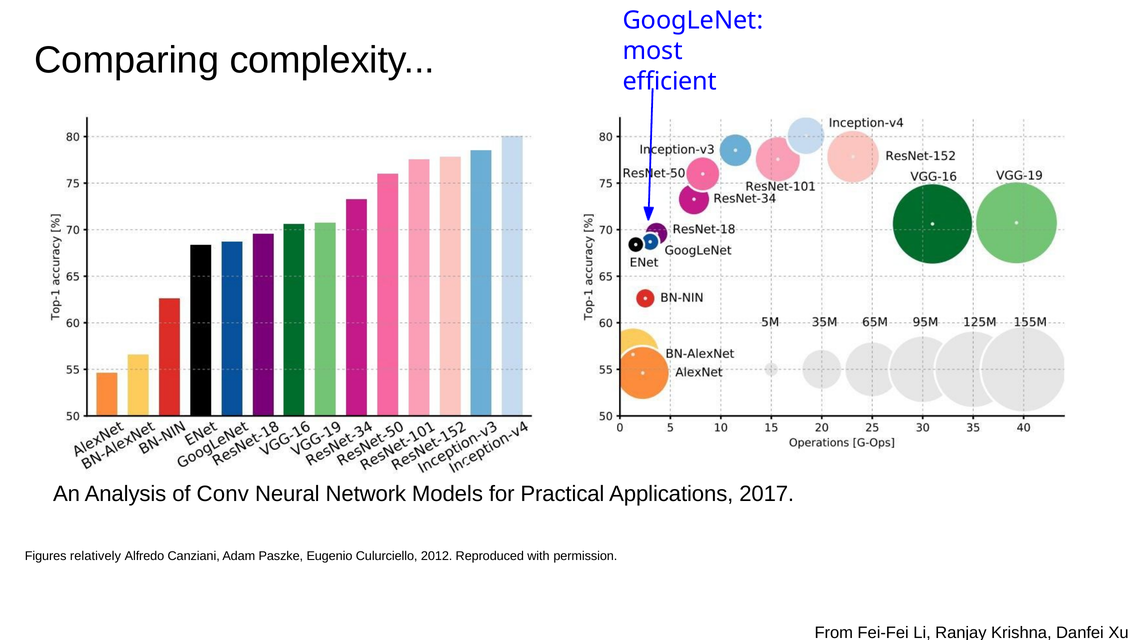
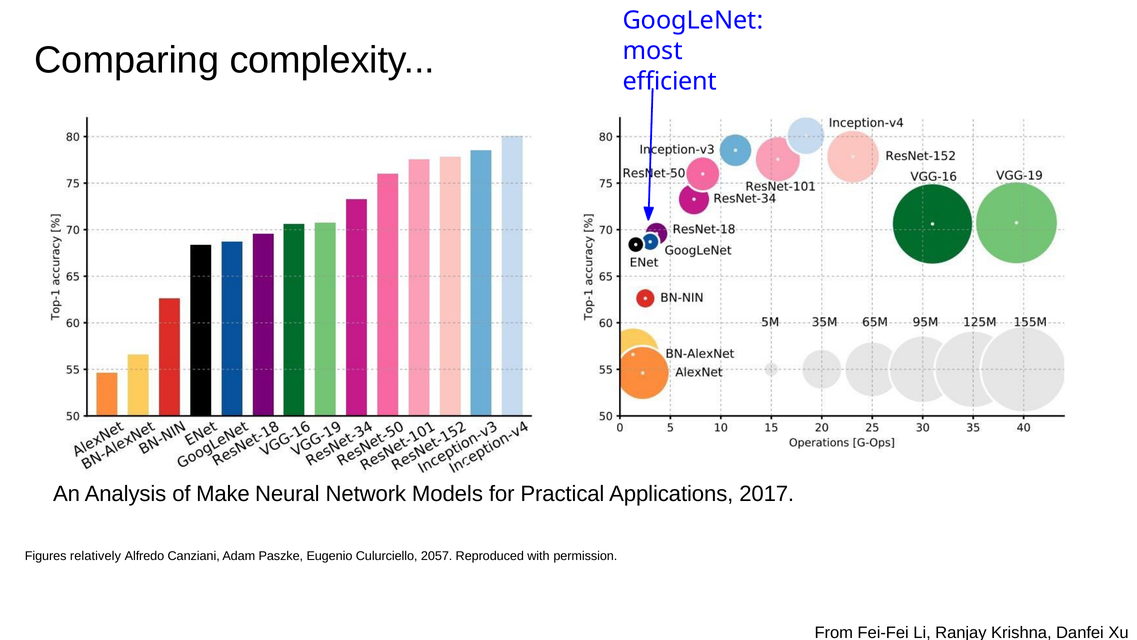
Conv: Conv -> Make (223, 494)
2012: 2012 -> 2057 (437, 556)
